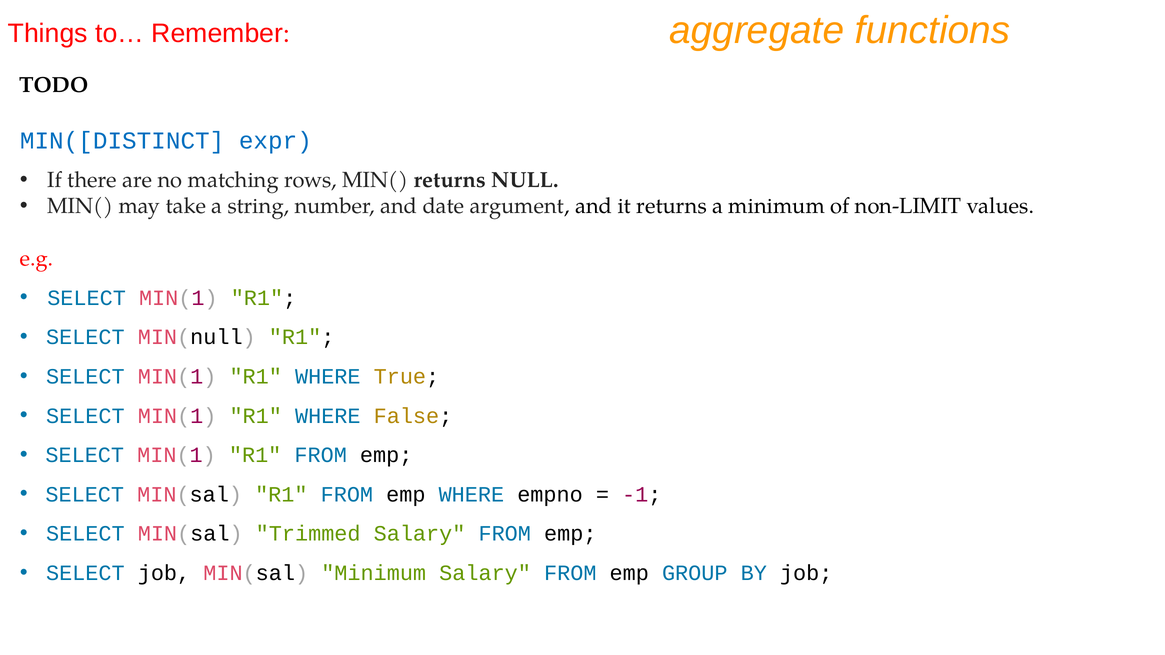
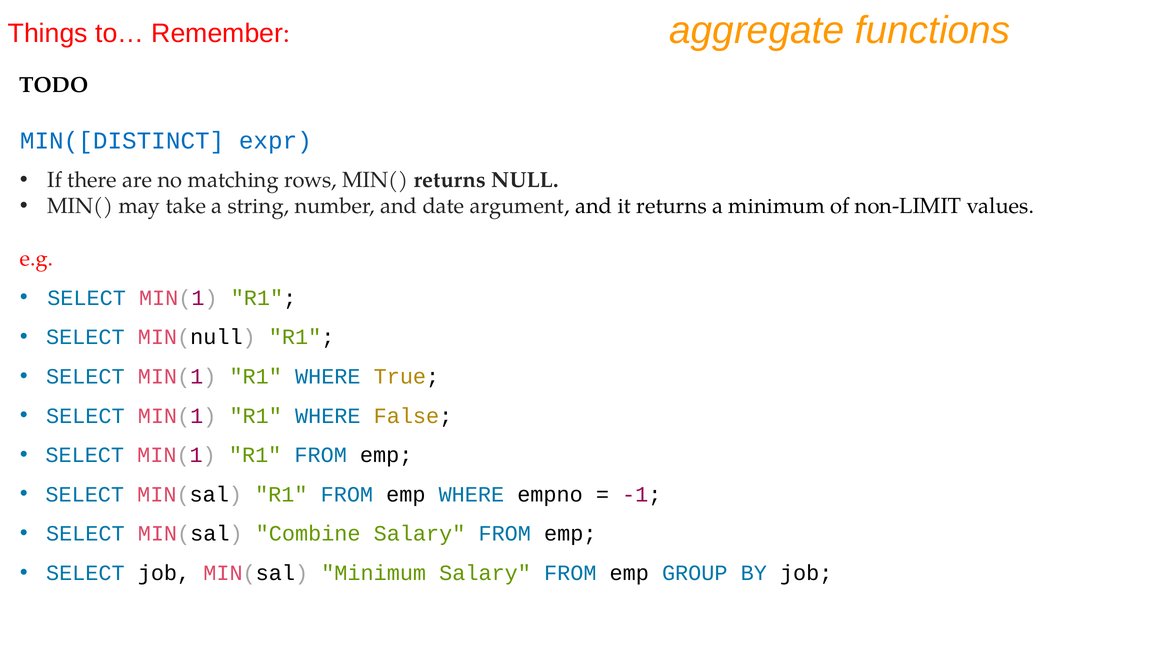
Trimmed: Trimmed -> Combine (308, 534)
